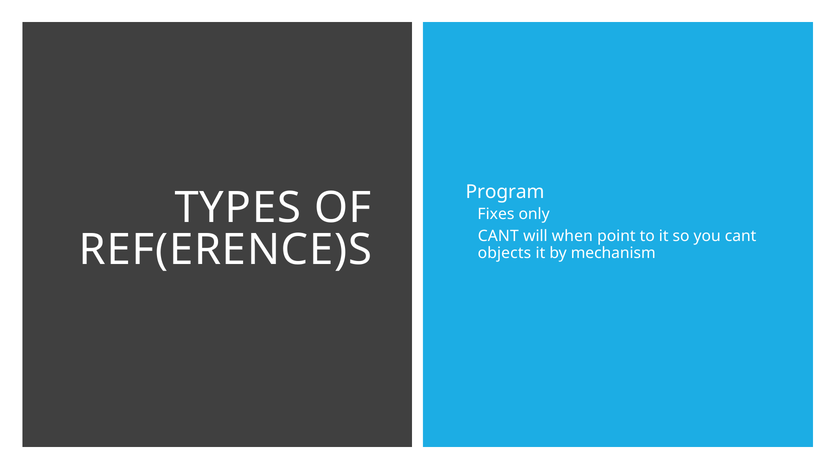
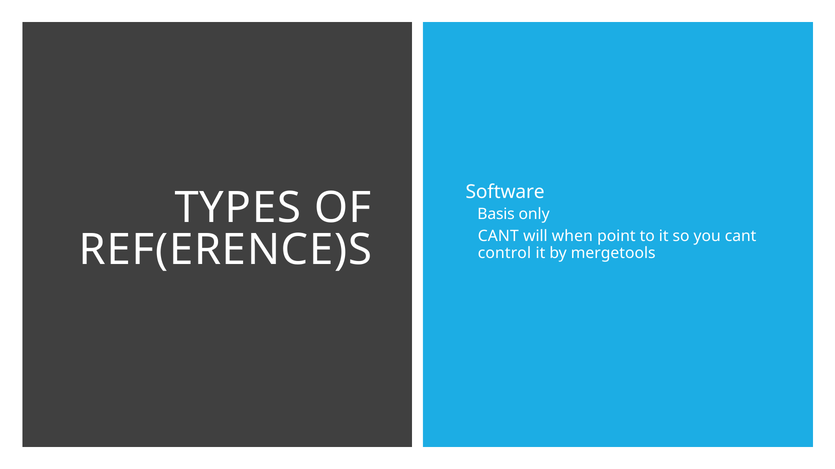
Program: Program -> Software (505, 192)
Fixes: Fixes -> Basis (496, 214)
objects: objects -> control (504, 253)
mechanism: mechanism -> mergetools (613, 253)
